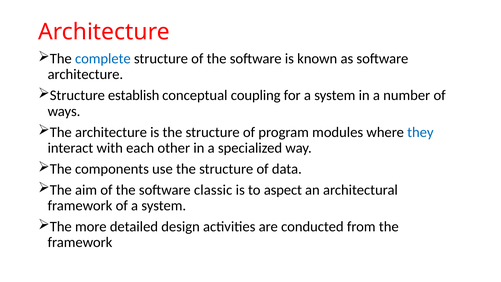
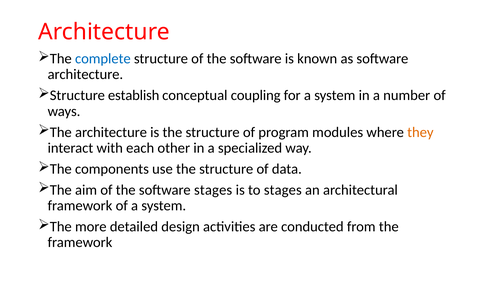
they colour: blue -> orange (420, 132)
software classic: classic -> stages (213, 190)
to aspect: aspect -> stages (283, 190)
